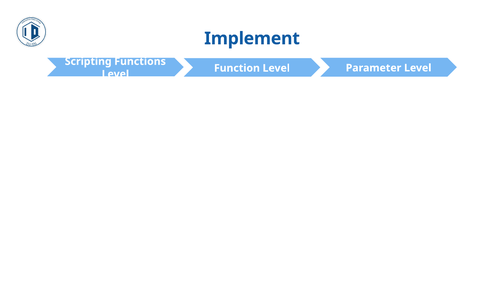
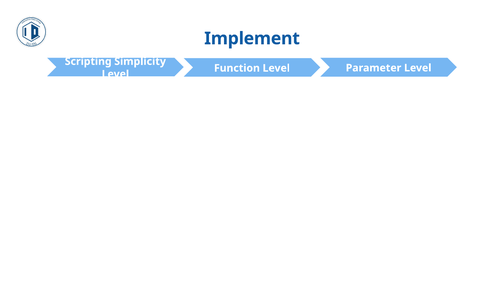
Functions: Functions -> Simplicity (140, 61)
